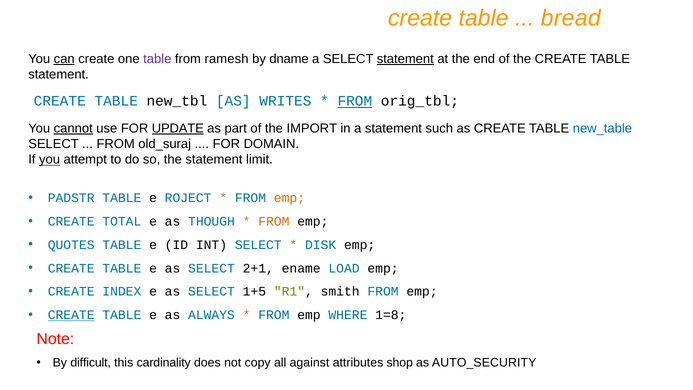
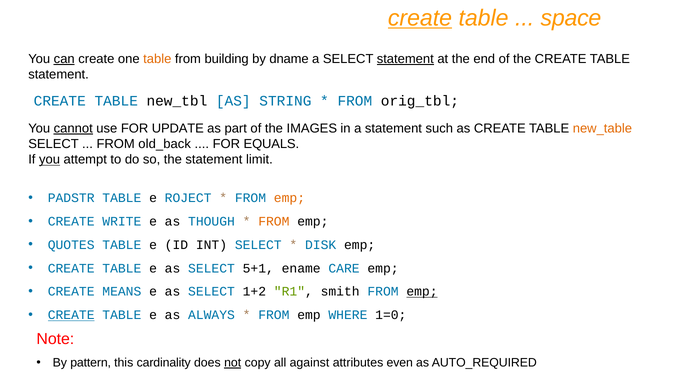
create underline: none -> present (420, 18)
bread: bread -> space (571, 18)
table colour: purple -> orange (157, 59)
ramesh: ramesh -> building (227, 59)
WRITES: WRITES -> STRING (285, 101)
FROM underline: present -> none (355, 101)
UPDATE underline: present -> none (178, 128)
IMPORT: IMPORT -> IMAGES (312, 128)
new_table colour: blue -> orange (602, 128)
old_suraj: old_suraj -> old_back (165, 144)
DOMAIN: DOMAIN -> EQUALS (271, 144)
TOTAL: TOTAL -> WRITE (122, 221)
2+1: 2+1 -> 5+1 (258, 268)
LOAD: LOAD -> CARE (344, 268)
INDEX: INDEX -> MEANS (122, 292)
1+5: 1+5 -> 1+2 (254, 292)
emp underline: none -> present (422, 292)
1=8: 1=8 -> 1=0 (391, 315)
difficult: difficult -> pattern (91, 363)
not underline: none -> present (233, 363)
shop: shop -> even (400, 363)
AUTO_SECURITY: AUTO_SECURITY -> AUTO_REQUIRED (484, 363)
